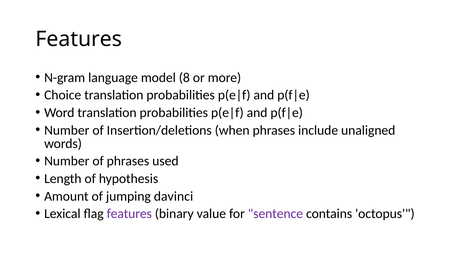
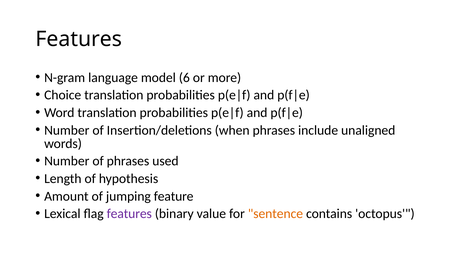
8: 8 -> 6 (184, 77)
davinci: davinci -> feature (174, 196)
sentence colour: purple -> orange (275, 213)
